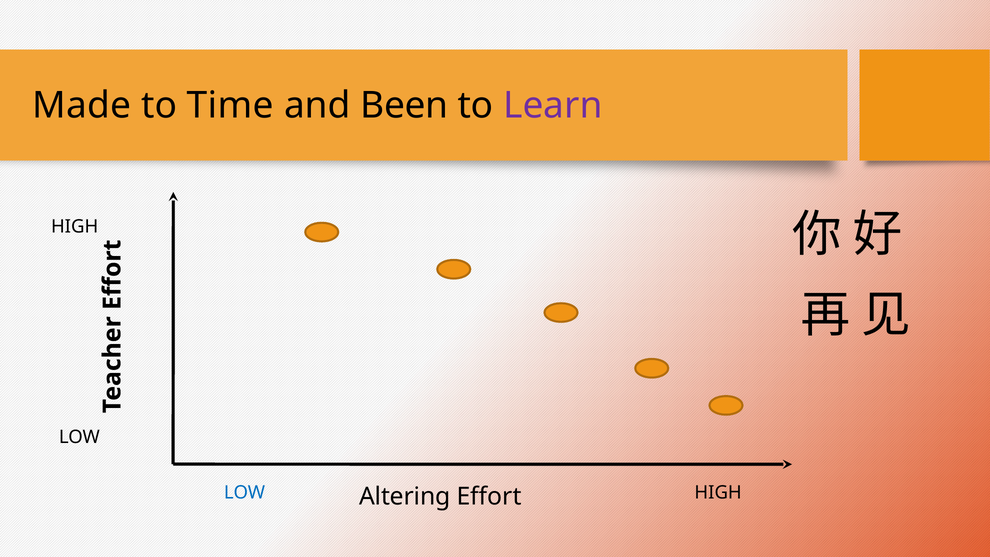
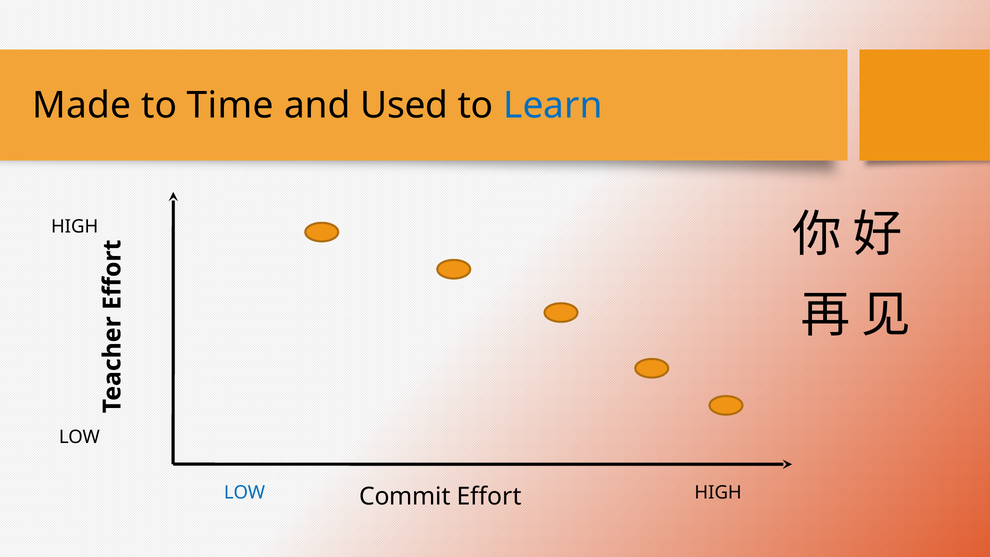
Been: Been -> Used (404, 106)
Learn colour: purple -> blue (553, 106)
Altering: Altering -> Commit (405, 497)
